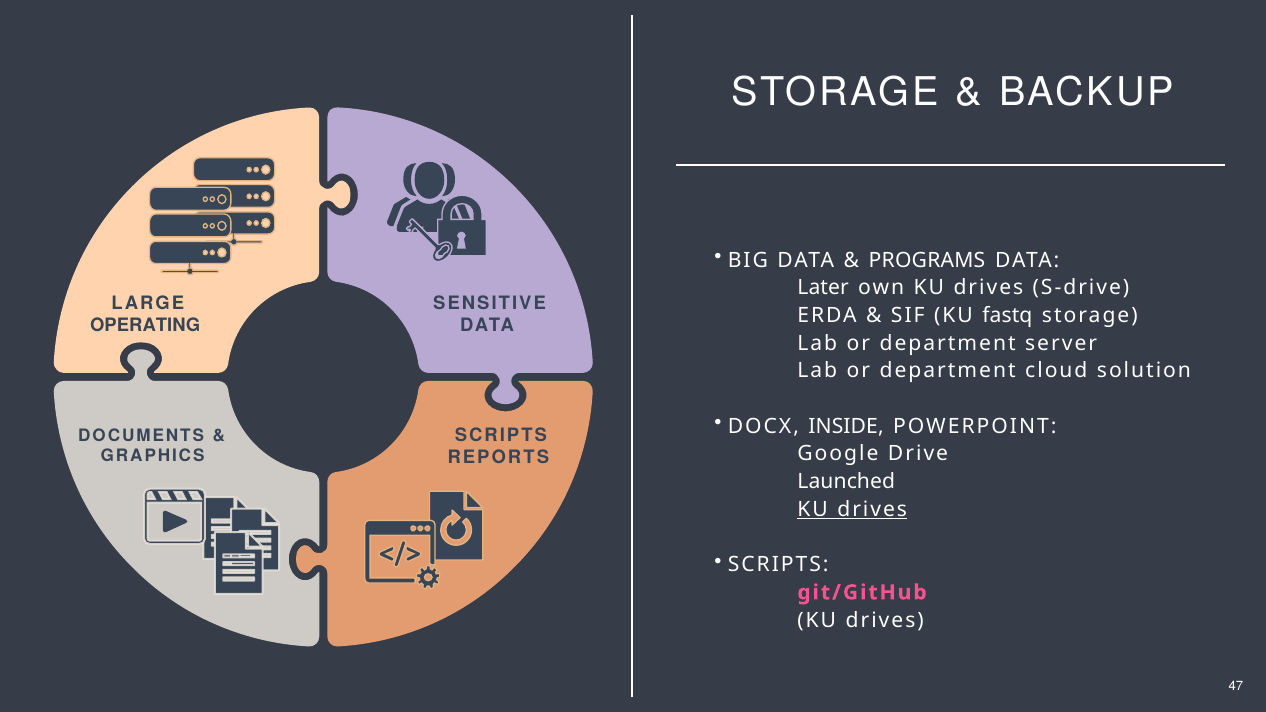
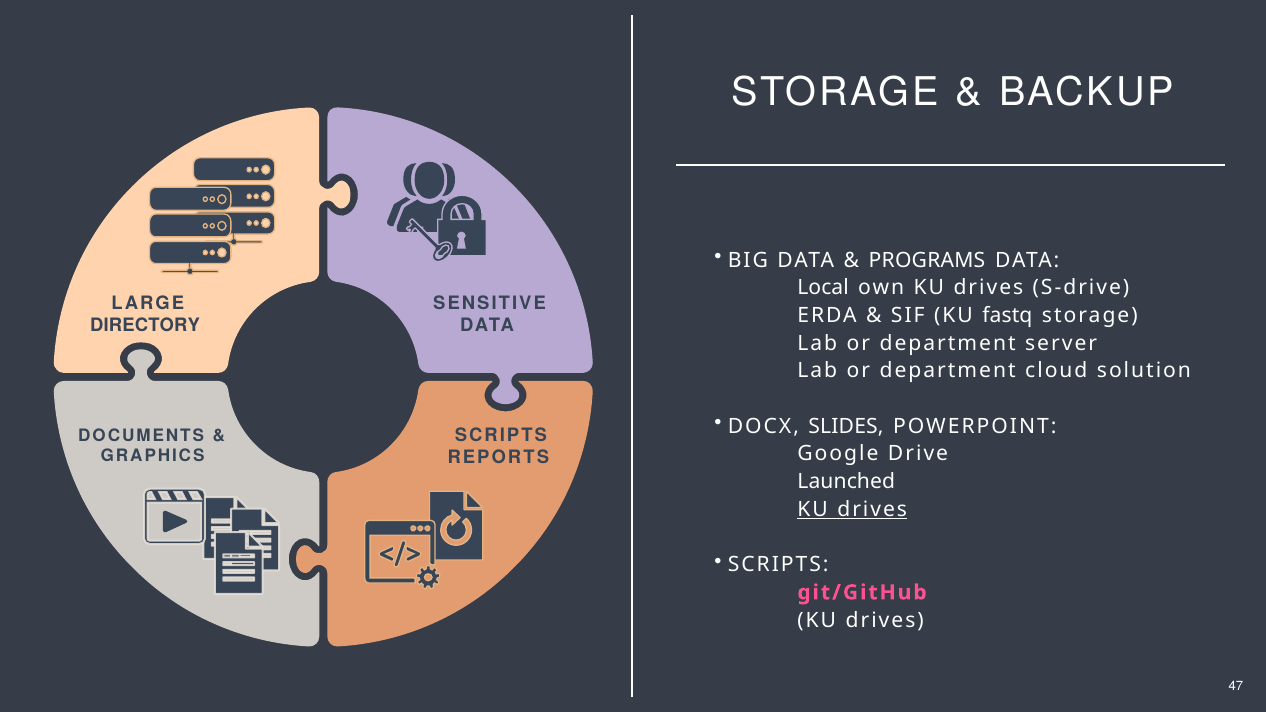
Later: Later -> Local (823, 288)
OPERATING: OPERATING -> DIRECTORY (145, 325)
INSIDE: INSIDE -> SLIDES (846, 427)
